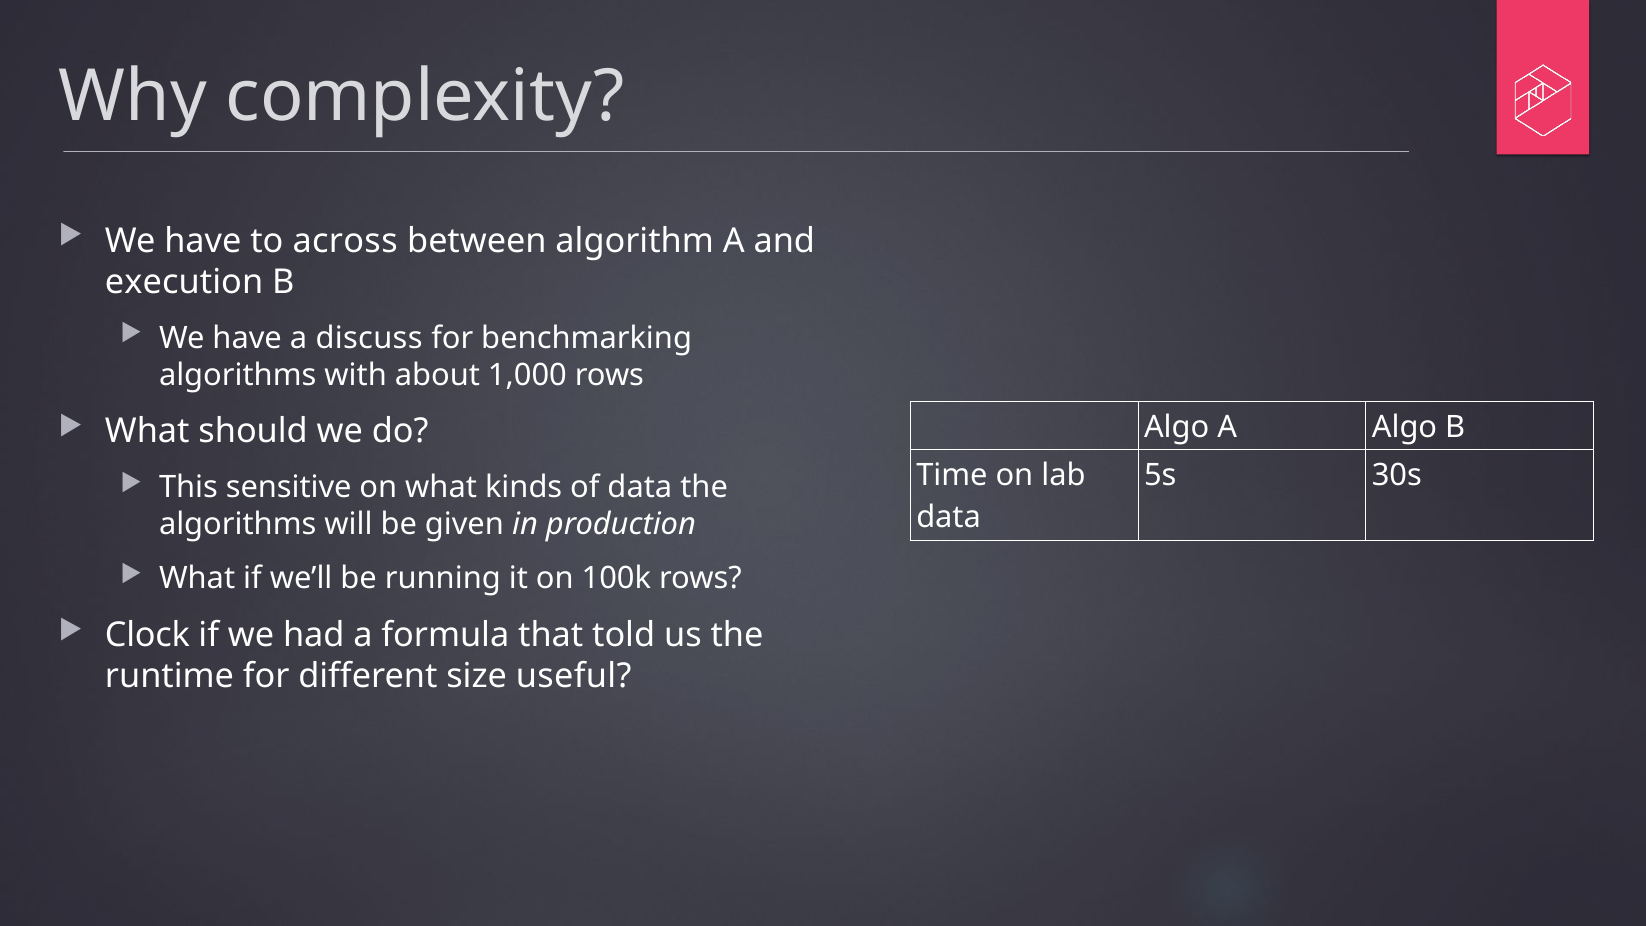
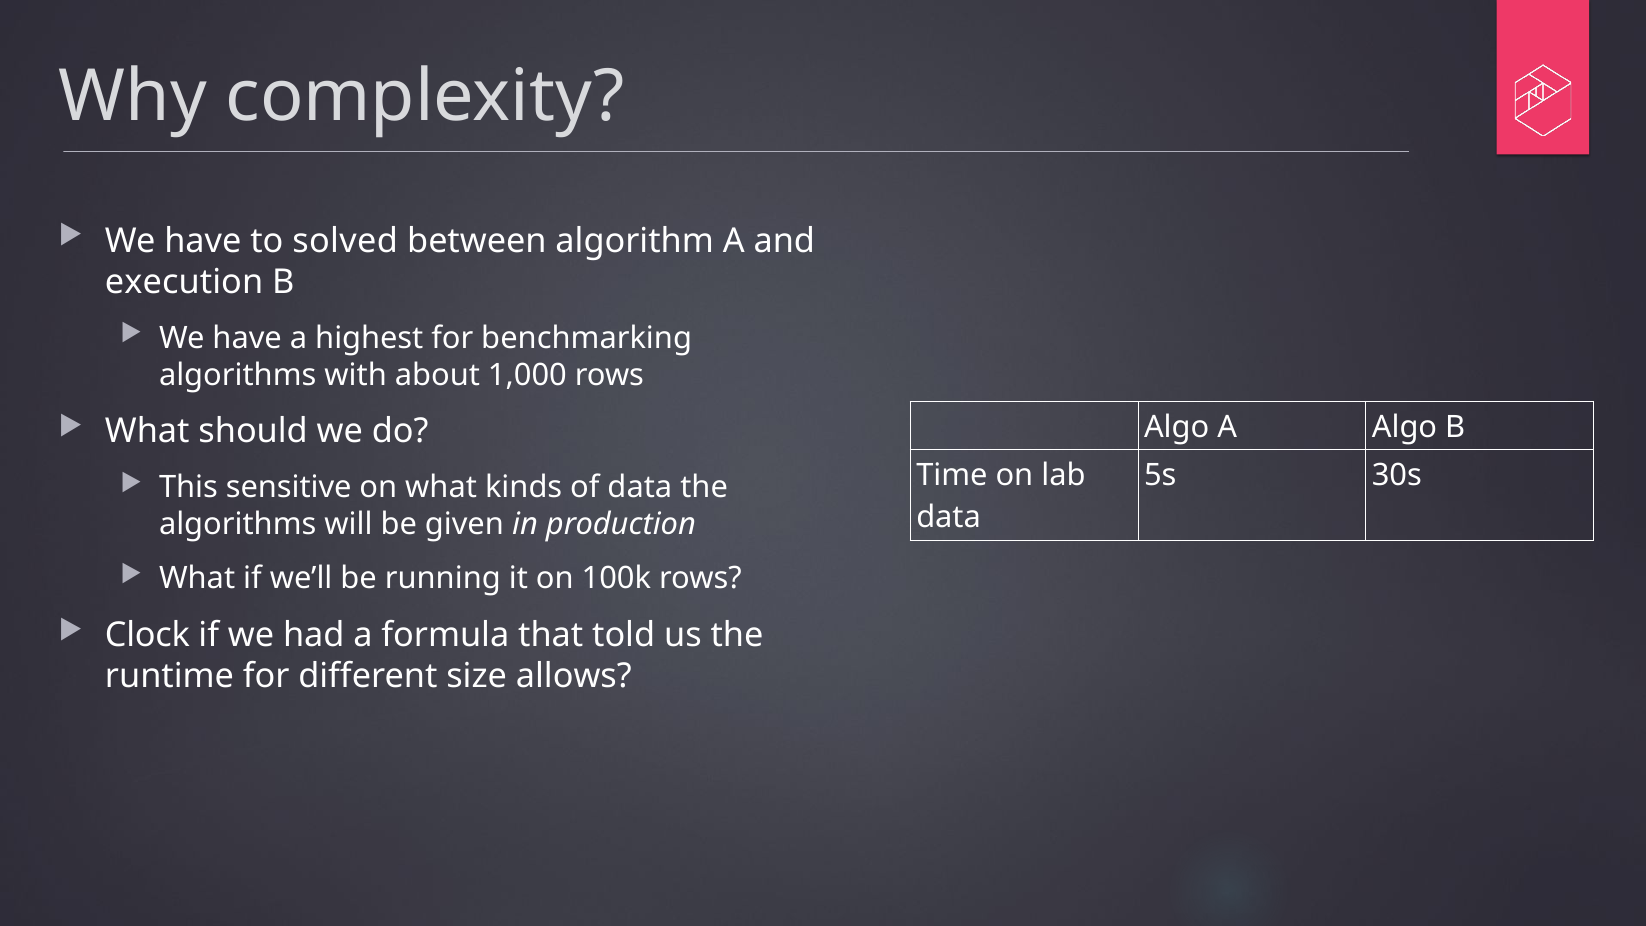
across: across -> solved (345, 241)
discuss: discuss -> highest (369, 338)
useful: useful -> allows (574, 676)
